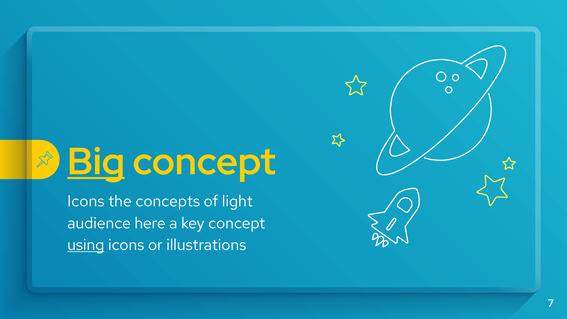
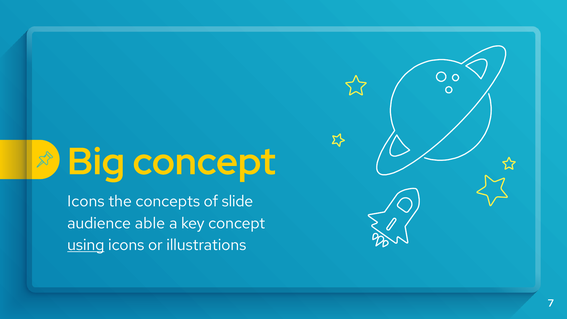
Big underline: present -> none (96, 162)
light: light -> slide (237, 201)
here: here -> able (150, 223)
